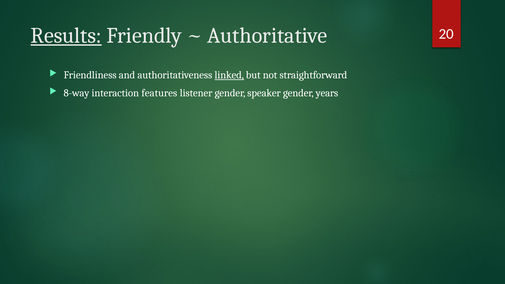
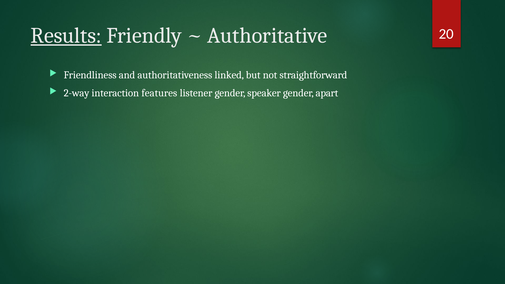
linked underline: present -> none (229, 75)
8-way: 8-way -> 2-way (77, 93)
years: years -> apart (327, 93)
